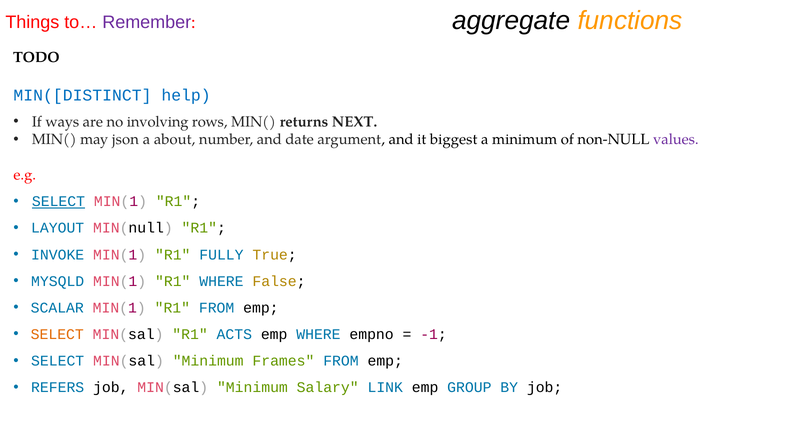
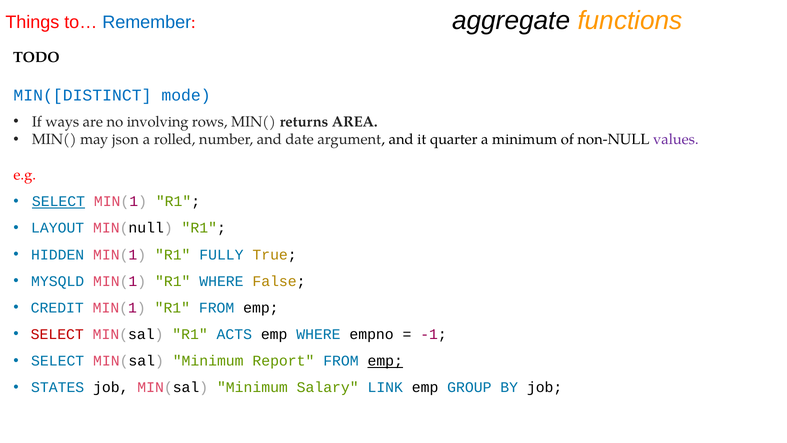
Remember colour: purple -> blue (147, 23)
help: help -> mode (186, 95)
NEXT: NEXT -> AREA (355, 122)
about: about -> rolled (175, 139)
biggest: biggest -> quarter (454, 139)
INVOKE: INVOKE -> HIDDEN (58, 254)
SCALAR: SCALAR -> CREDIT (57, 308)
SELECT colour: orange -> red (57, 334)
Frames: Frames -> Report (283, 361)
emp underline: none -> present (385, 361)
REFERS: REFERS -> STATES (58, 387)
